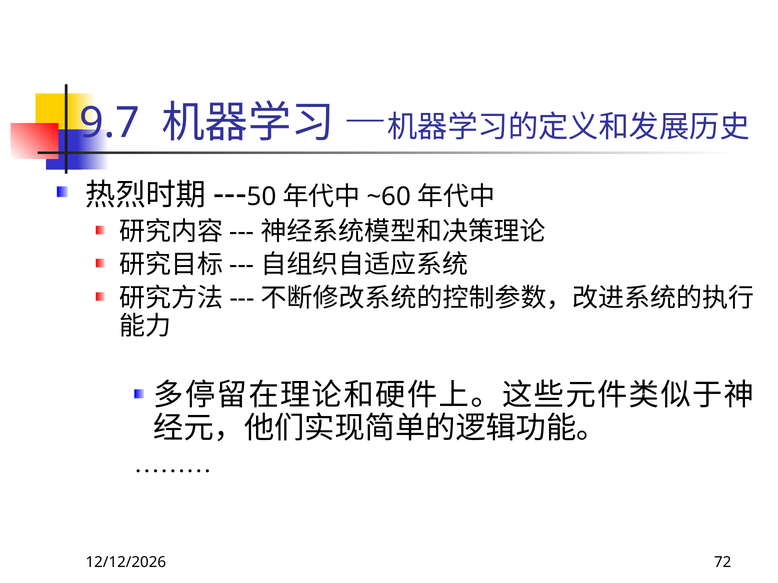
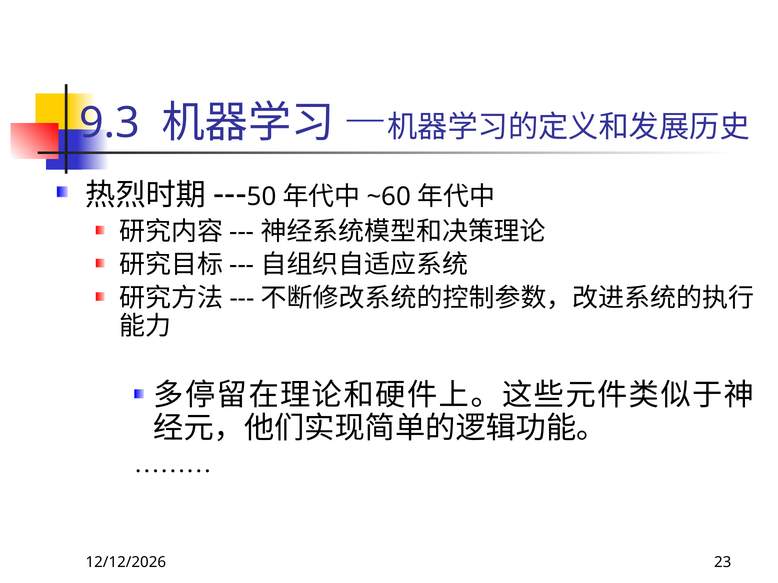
9.7: 9.7 -> 9.3 (110, 123)
72: 72 -> 23 (723, 563)
